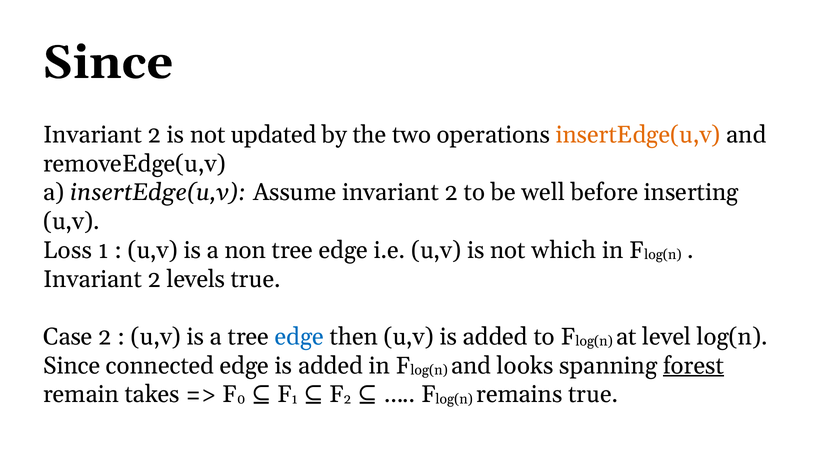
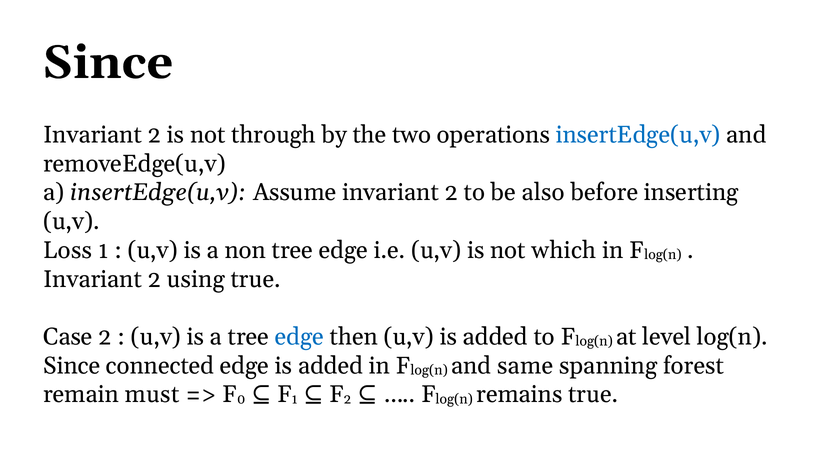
updated: updated -> through (274, 135)
insertEdge(u,v colour: orange -> blue (638, 135)
well: well -> also (543, 193)
levels: levels -> using (196, 279)
looks: looks -> same (525, 366)
forest underline: present -> none (693, 366)
takes: takes -> must (152, 394)
